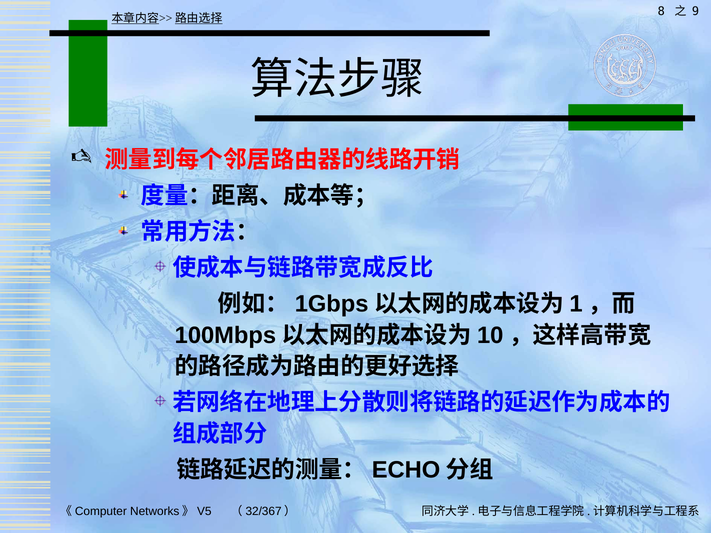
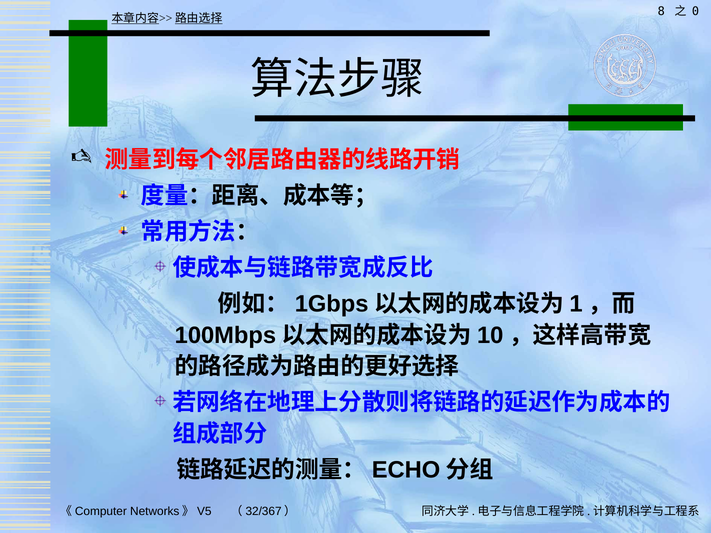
9: 9 -> 0 (696, 12)
